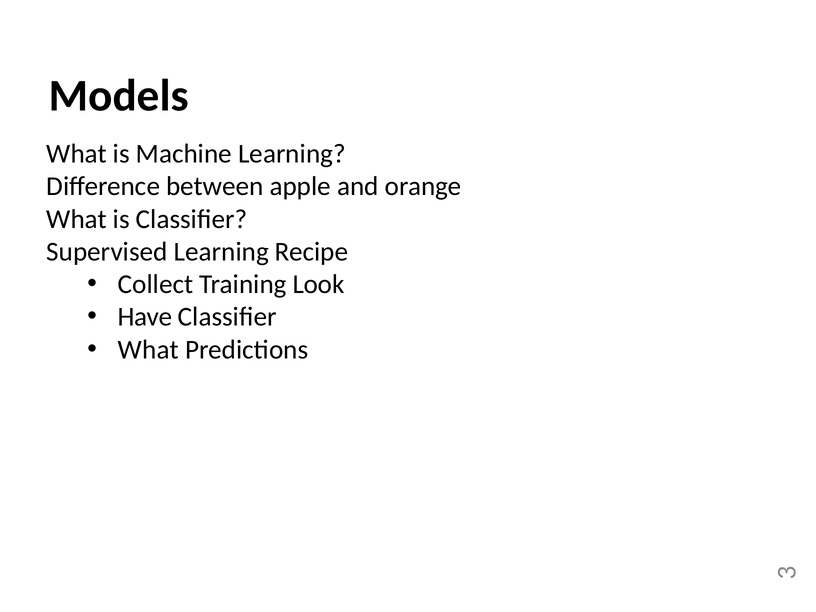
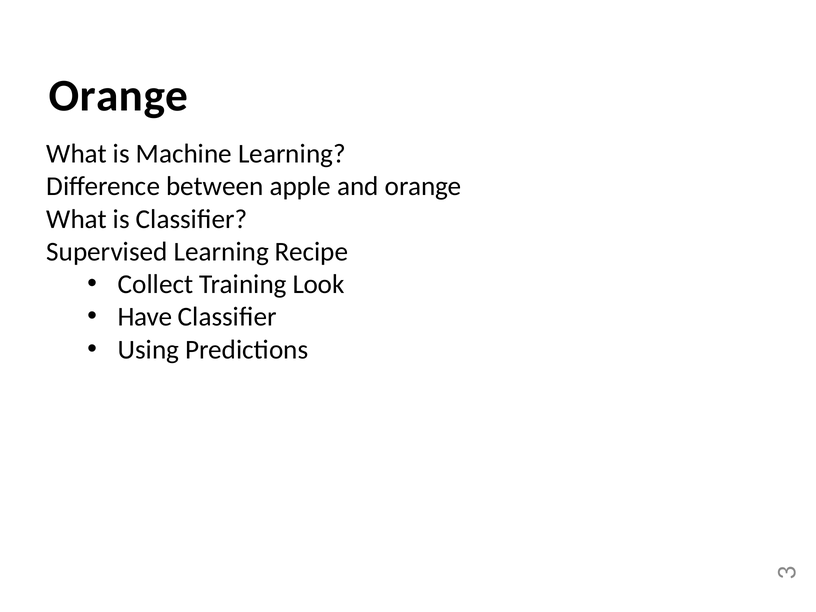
Models: Models -> Orange (119, 96)
What: What -> Using (149, 350)
